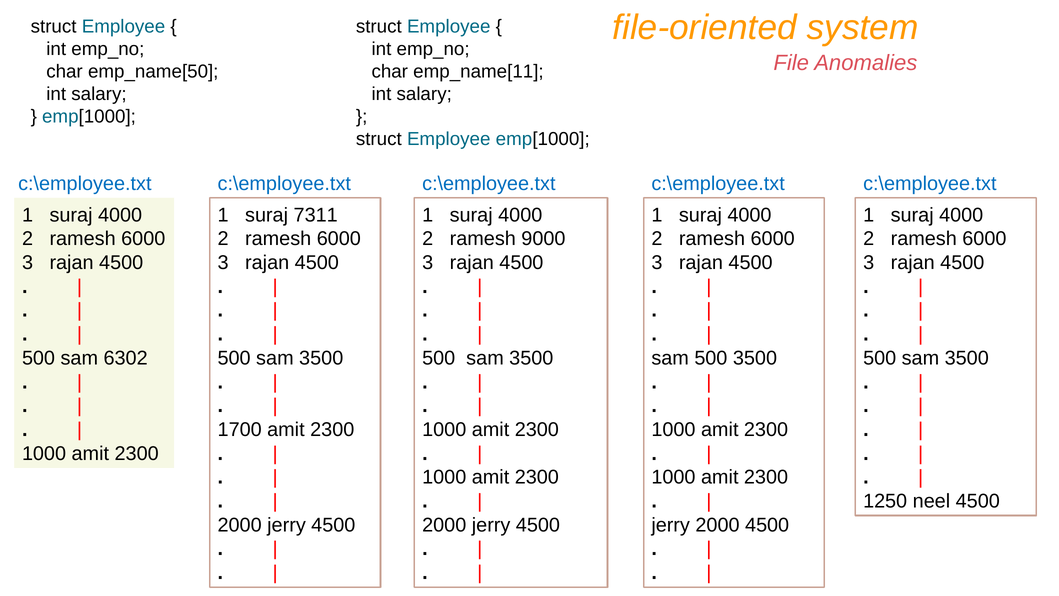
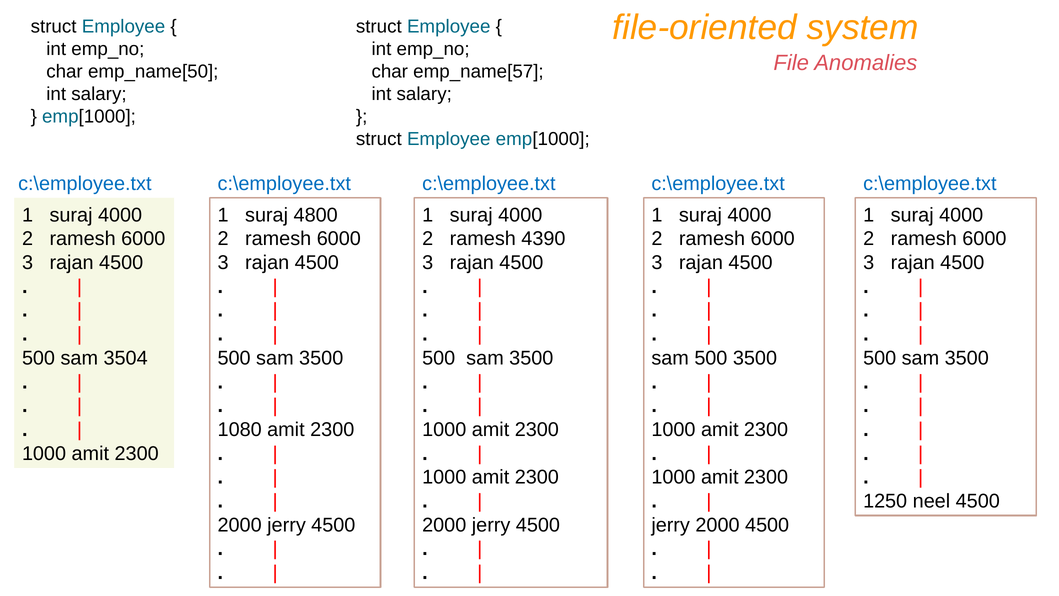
emp_name[11: emp_name[11 -> emp_name[57 (478, 72)
7311: 7311 -> 4800 (316, 215)
9000: 9000 -> 4390 (543, 239)
6302: 6302 -> 3504 (126, 358)
1700: 1700 -> 1080 (240, 429)
